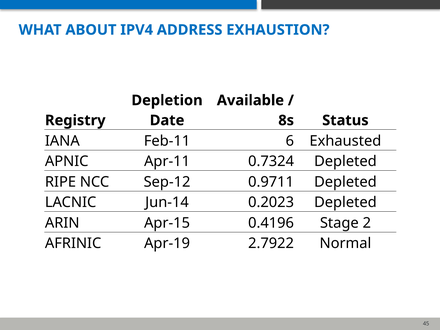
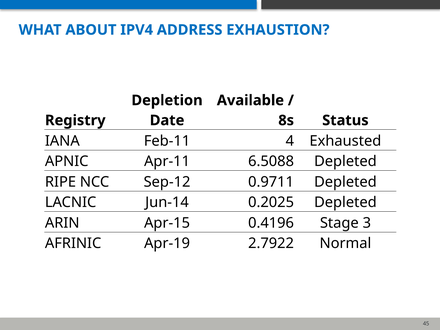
6: 6 -> 4 (290, 141)
0.7324: 0.7324 -> 6.5088 (271, 161)
0.2023: 0.2023 -> 0.2025 (271, 202)
2: 2 -> 3 (367, 223)
